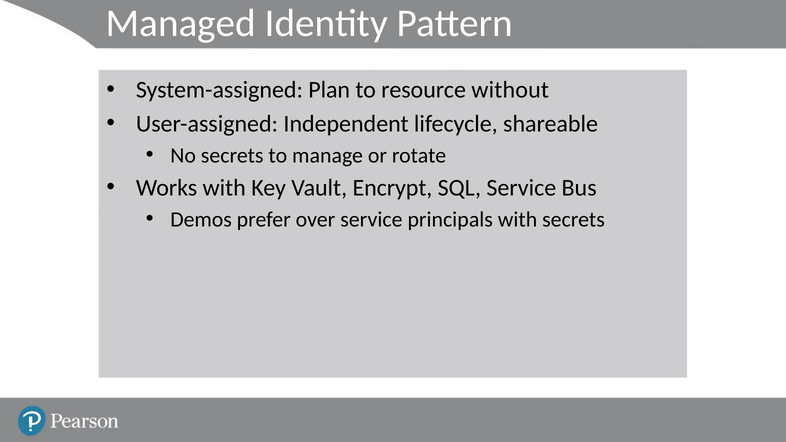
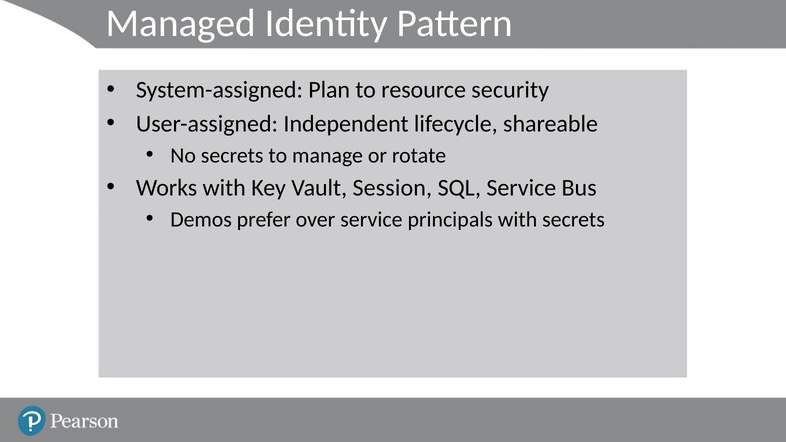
without: without -> security (510, 90)
Encrypt: Encrypt -> Session (392, 188)
